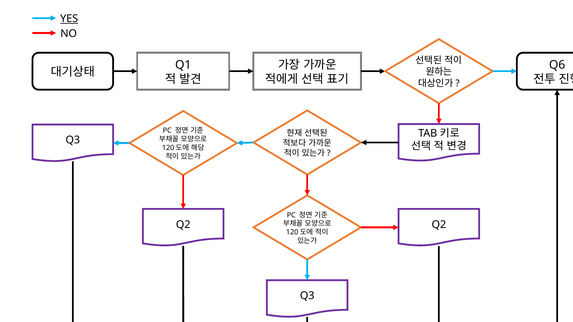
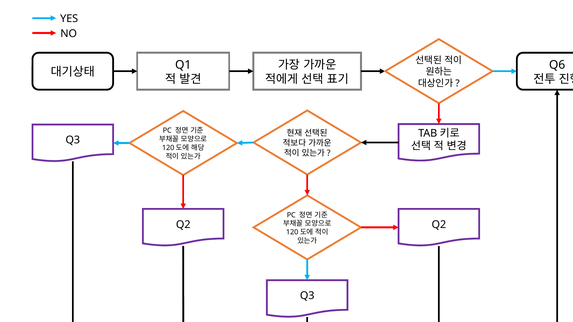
YES underline: present -> none (69, 19)
